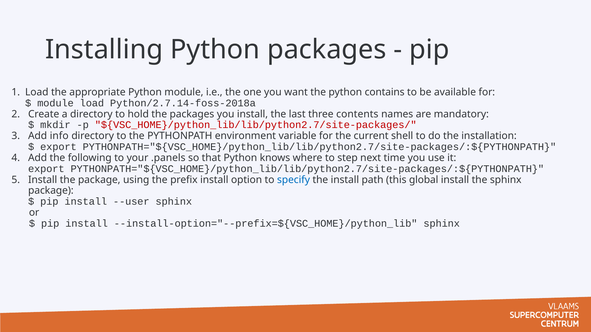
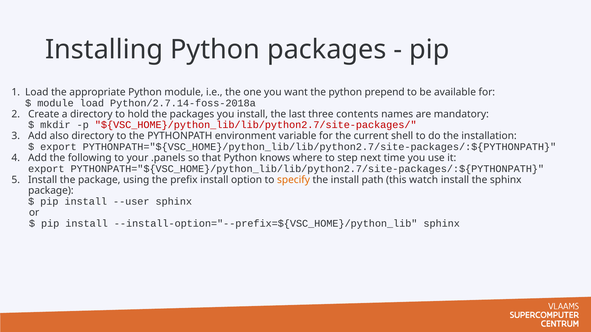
contains: contains -> prepend (385, 92)
info: info -> also (59, 136)
specify colour: blue -> orange (293, 180)
global: global -> watch (424, 180)
